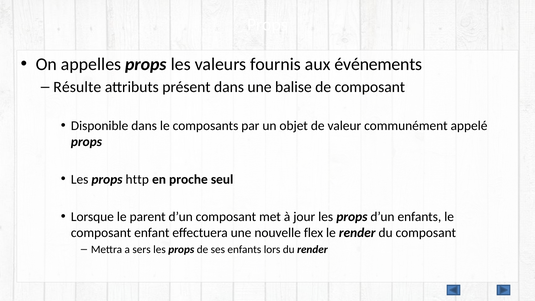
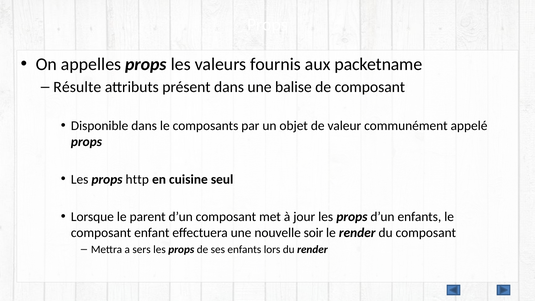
événements: événements -> packetname (378, 64)
proche: proche -> cuisine (188, 179)
flex: flex -> soir (314, 233)
